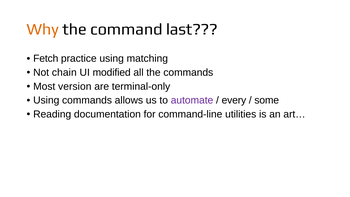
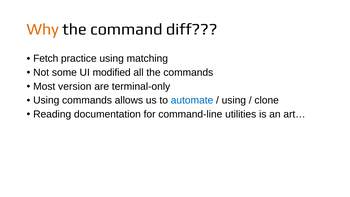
last: last -> diff (192, 29)
chain: chain -> some (64, 72)
automate colour: purple -> blue (192, 100)
every: every -> using (234, 100)
some: some -> clone (267, 100)
